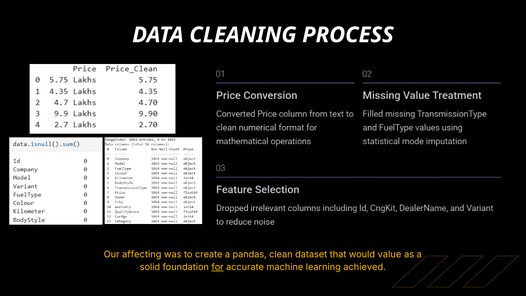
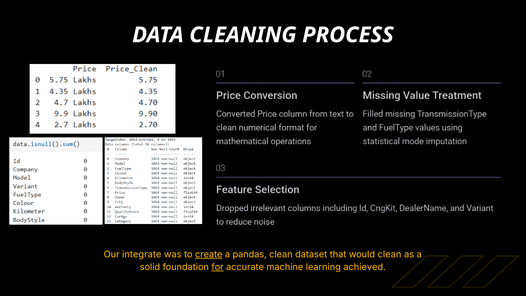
affecting: affecting -> integrate (142, 254)
create underline: none -> present (209, 254)
would value: value -> clean (389, 254)
